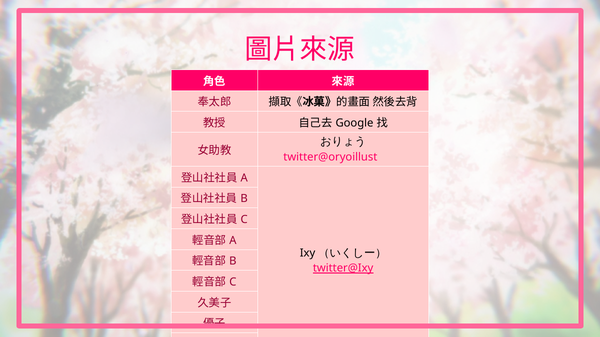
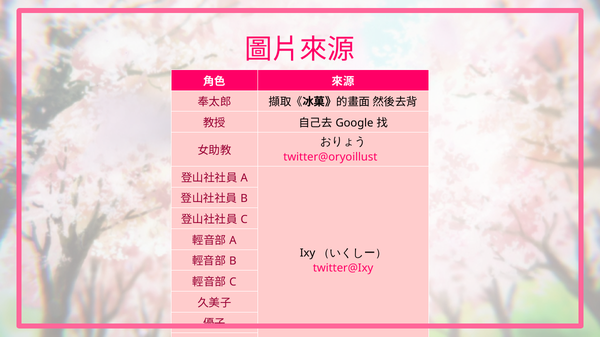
twitter@Ixy underline: present -> none (343, 269)
